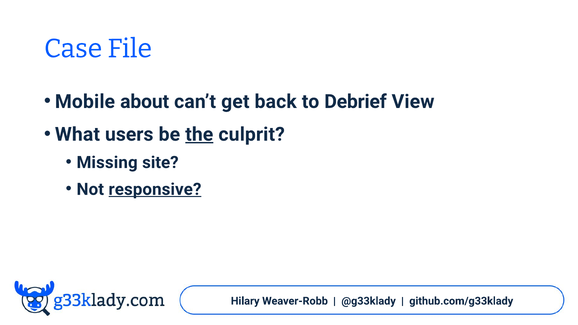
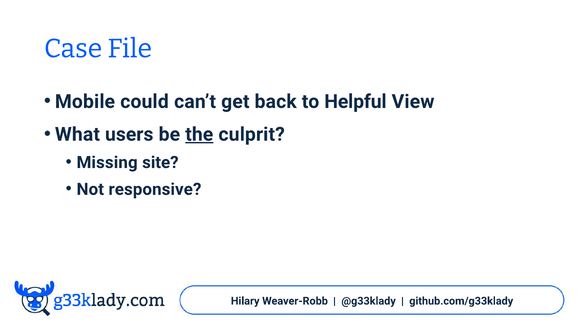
about: about -> could (144, 102)
Debrief: Debrief -> Helpful (355, 102)
responsive underline: present -> none (155, 189)
